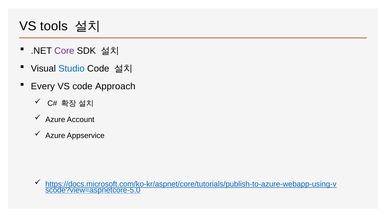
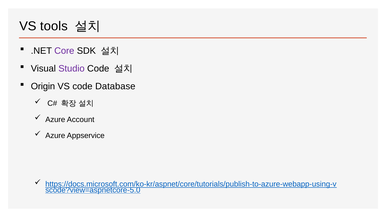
Studio colour: blue -> purple (71, 69)
Every: Every -> Origin (43, 86)
Approach: Approach -> Database (115, 86)
